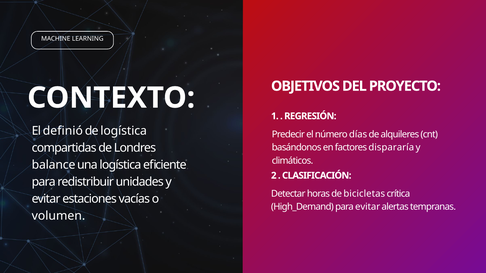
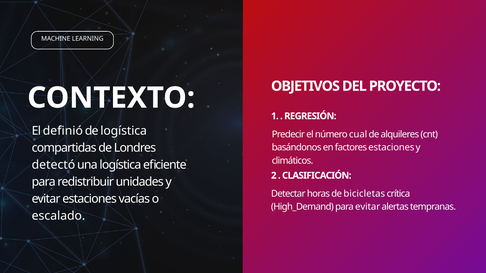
días: días -> cual (358, 134)
factores dispararía: dispararía -> estaciones (391, 148)
balance: balance -> detectó (53, 165)
volumen: volumen -> escalado (58, 216)
